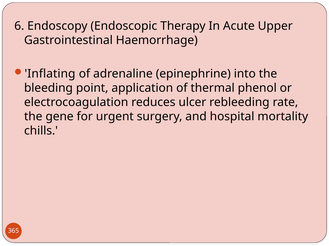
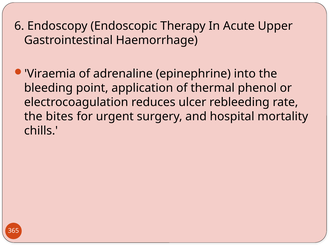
Inflating: Inflating -> Viraemia (50, 74)
gene: gene -> bites (59, 117)
